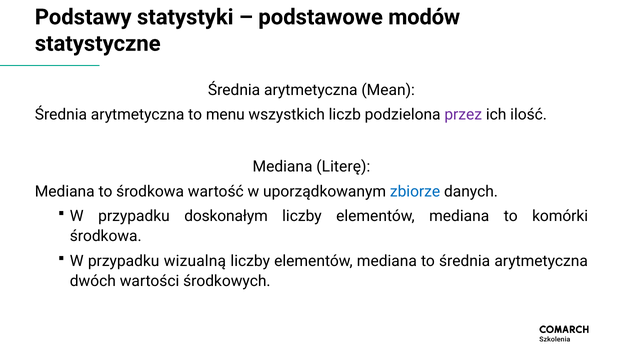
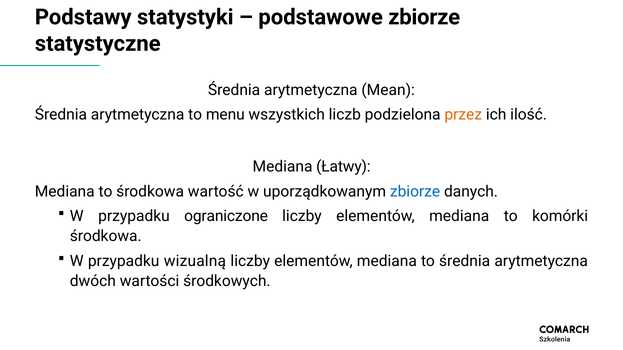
podstawowe modów: modów -> zbiorze (424, 17)
przez colour: purple -> orange (463, 115)
Literę: Literę -> Łatwy (343, 167)
doskonałym: doskonałym -> ograniczone (226, 216)
